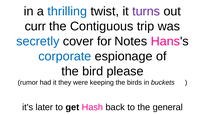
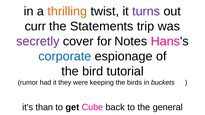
thrilling colour: blue -> orange (67, 11)
Contiguous: Contiguous -> Statements (102, 26)
secretly colour: blue -> purple (38, 41)
please: please -> tutorial (125, 71)
later: later -> than (44, 107)
Hash: Hash -> Cube (92, 107)
